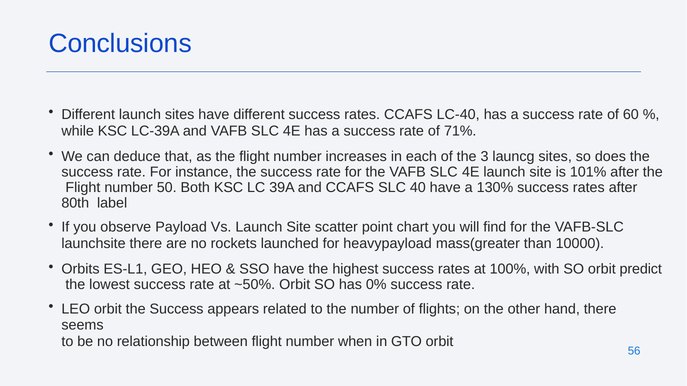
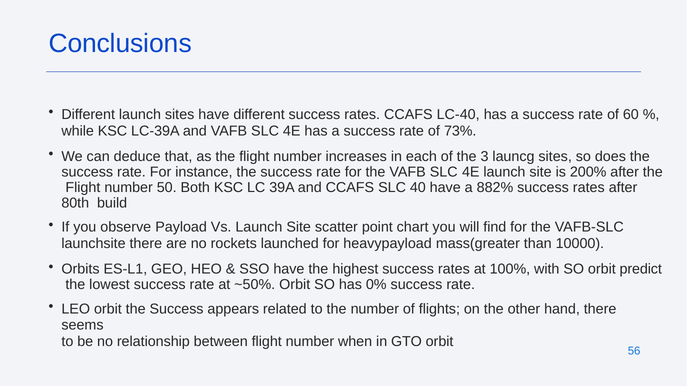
71%: 71% -> 73% (460, 131)
101%: 101% -> 200% (588, 172)
130%: 130% -> 882% (495, 188)
label: label -> build (112, 203)
